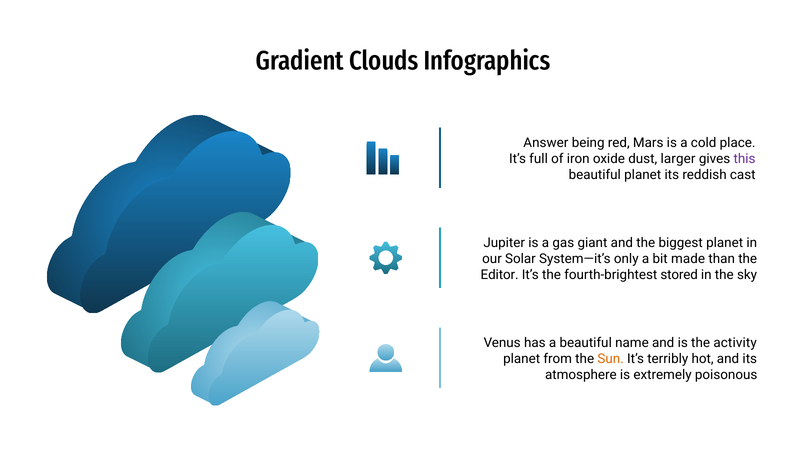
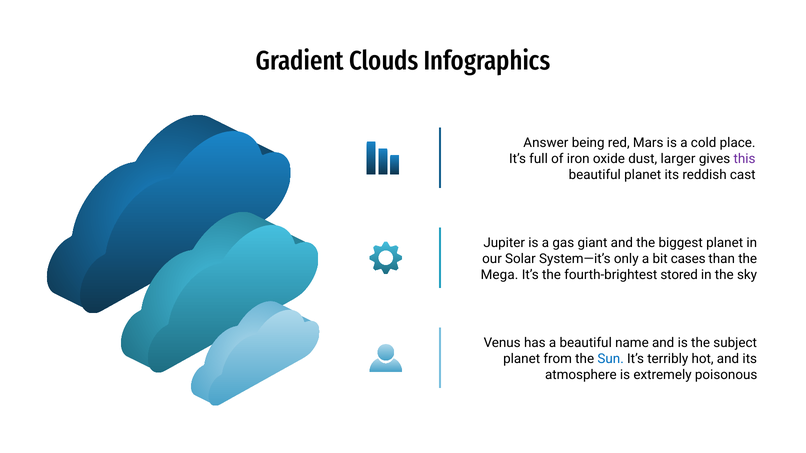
made: made -> cases (688, 259)
Editor: Editor -> Mega (499, 275)
activity: activity -> subject (735, 343)
Sun colour: orange -> blue (611, 359)
